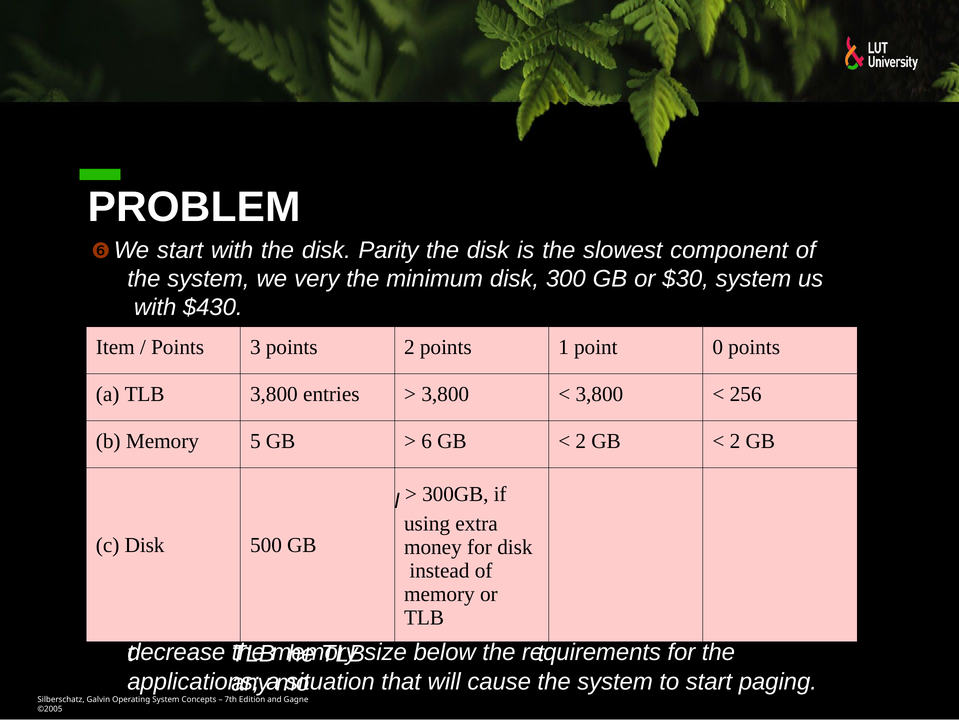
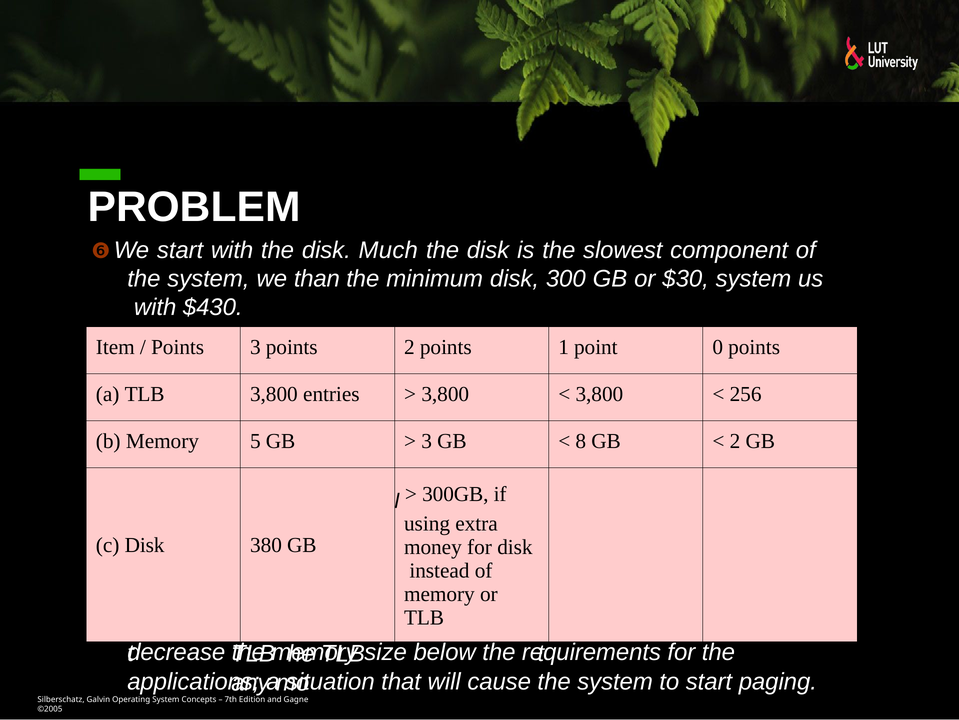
Parity: Parity -> Much (388, 250)
very: very -> than (317, 278)
6: 6 -> 3 (427, 441)
2: 2 -> 8 (581, 441)
500: 500 -> 380 (266, 545)
